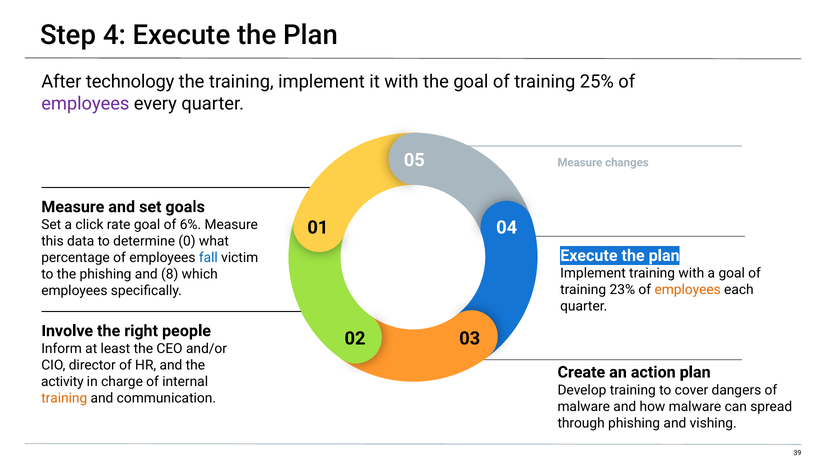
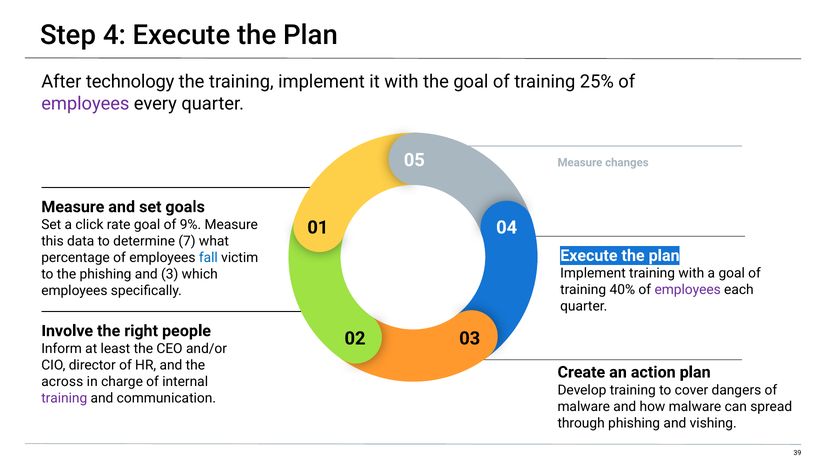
6%: 6% -> 9% (190, 224)
0: 0 -> 7 (187, 241)
8: 8 -> 3 (170, 274)
23%: 23% -> 40% (622, 290)
employees colour: orange -> purple (688, 290)
activity: activity -> across (62, 381)
training colour: orange -> purple (64, 398)
